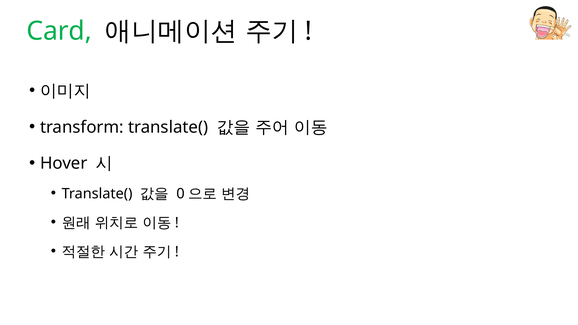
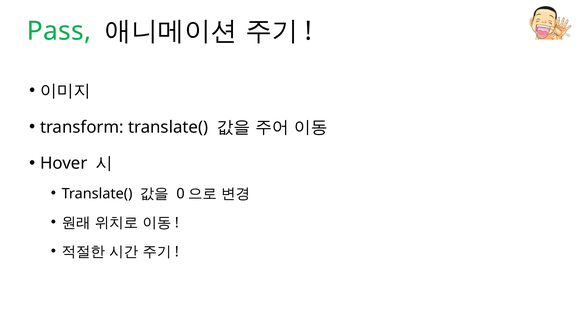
Card: Card -> Pass (59, 31)
